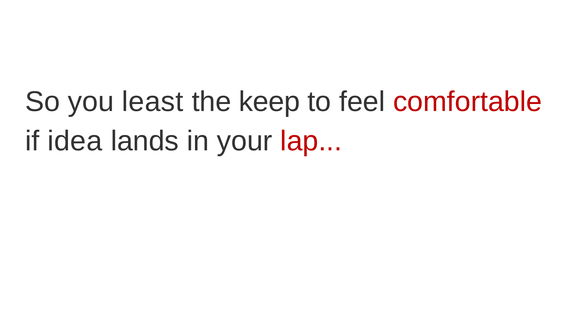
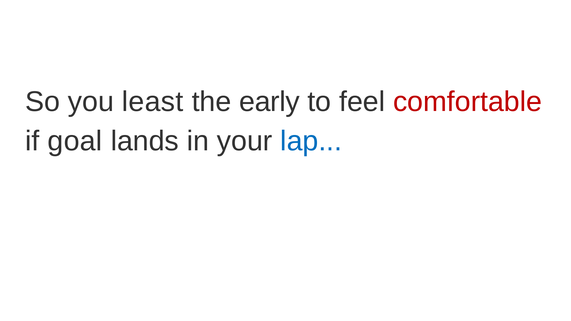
keep: keep -> early (269, 102)
idea: idea -> goal (75, 141)
lap colour: red -> blue (311, 141)
